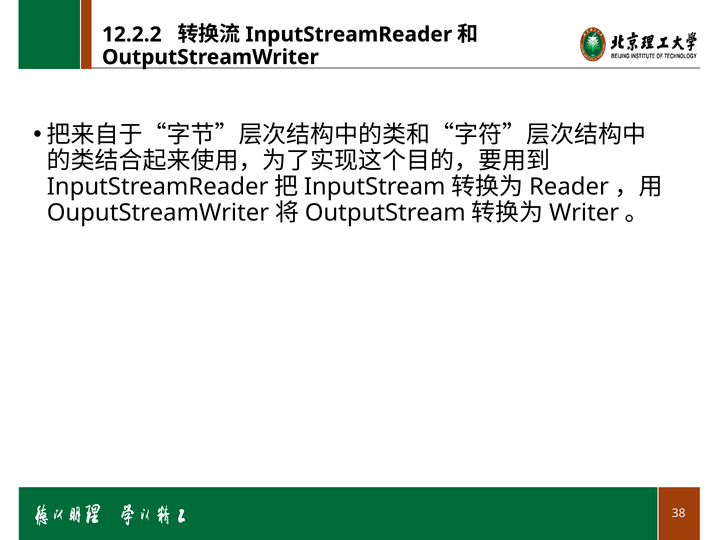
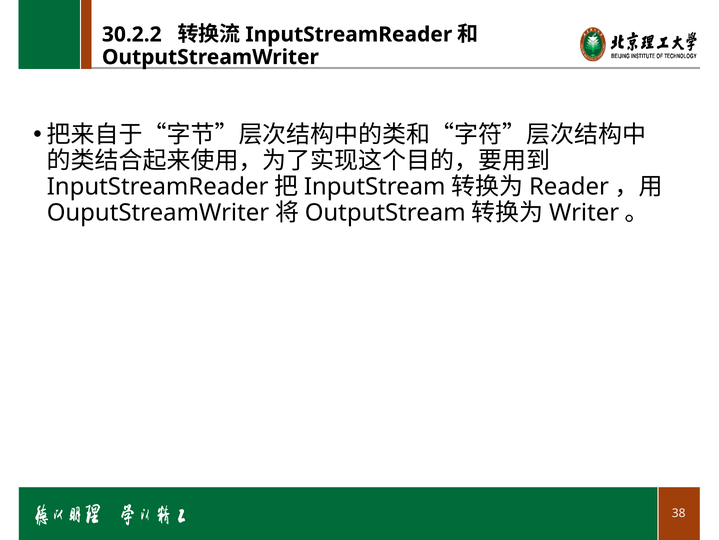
12.2.2: 12.2.2 -> 30.2.2 (132, 34)
